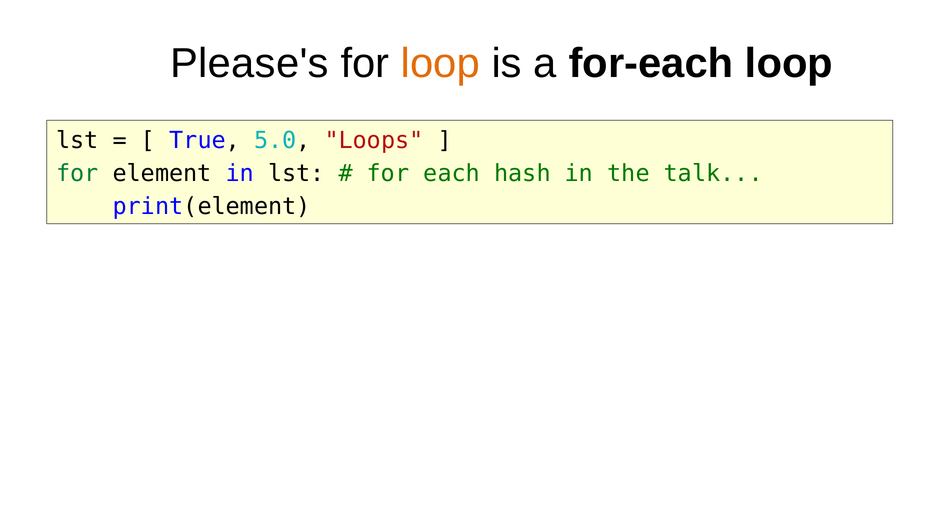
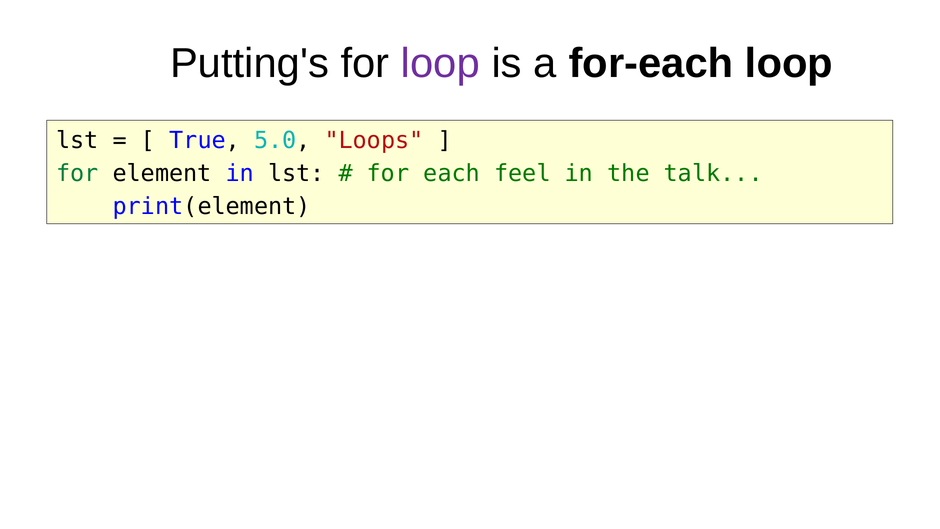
Please's: Please's -> Putting's (250, 63)
loop colour: orange -> purple (440, 63)
hash: hash -> feel (522, 173)
